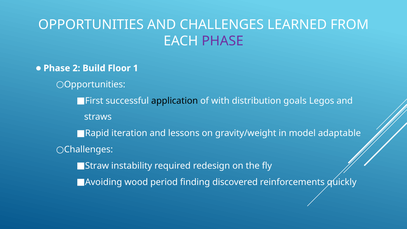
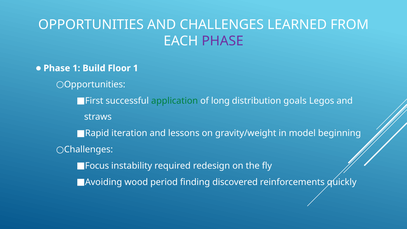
Phase 2: 2 -> 1 (76, 68)
application colour: black -> green (175, 101)
with: with -> long (220, 101)
adaptable: adaptable -> beginning (339, 133)
Straw: Straw -> Focus (97, 166)
